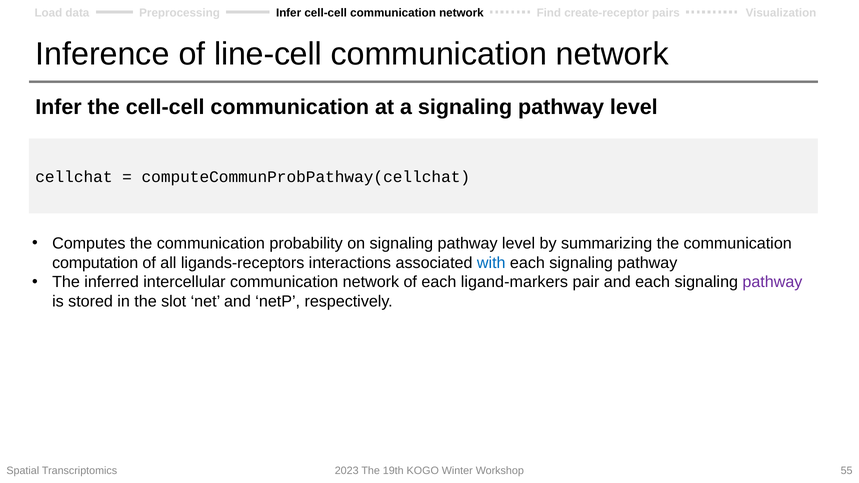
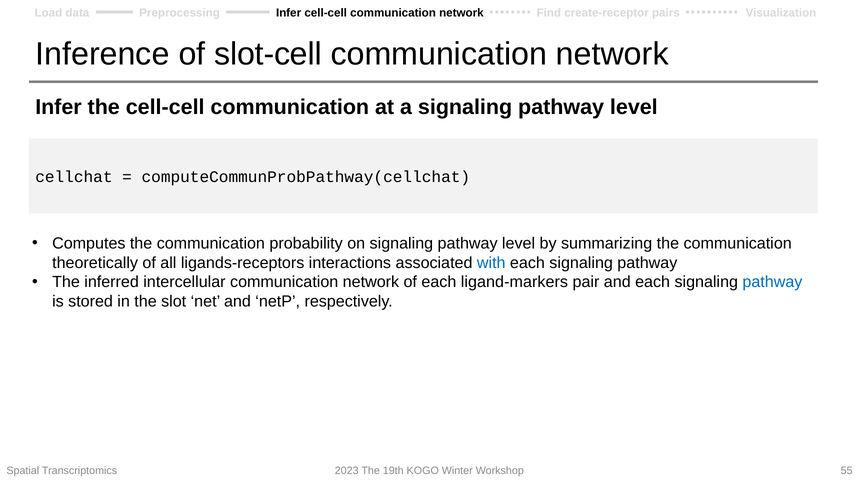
line-cell: line-cell -> slot-cell (268, 54)
computation: computation -> theoretically (95, 263)
pathway colour: purple -> blue (772, 282)
